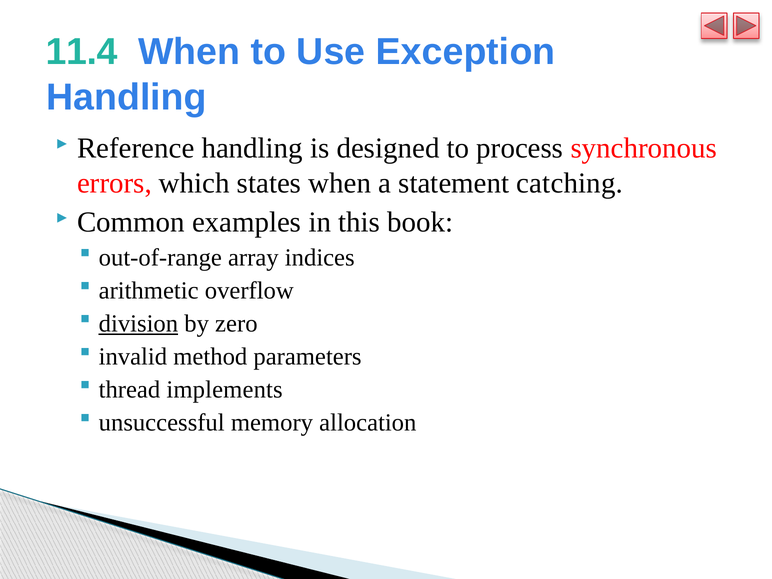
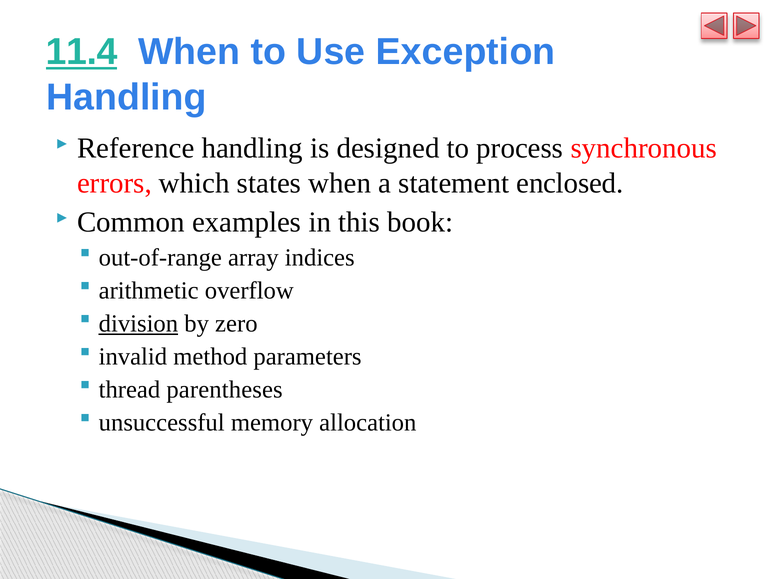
11.4 underline: none -> present (82, 52)
catching: catching -> enclosed (570, 183)
implements: implements -> parentheses (225, 390)
